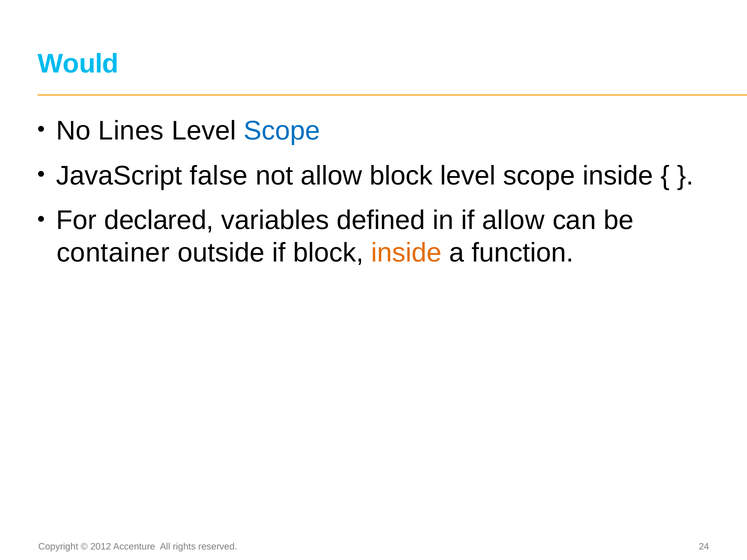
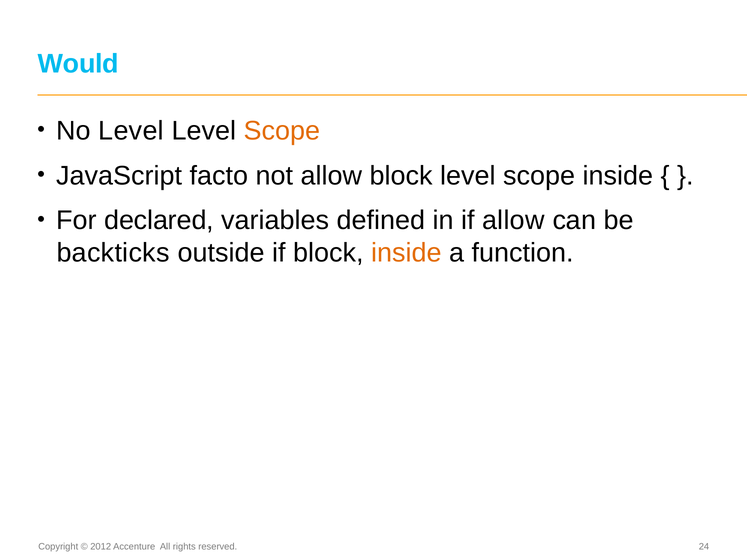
No Lines: Lines -> Level (131, 131)
Scope colour: blue -> orange (282, 131)
false: false -> facto (219, 176)
container: container -> backticks (113, 253)
